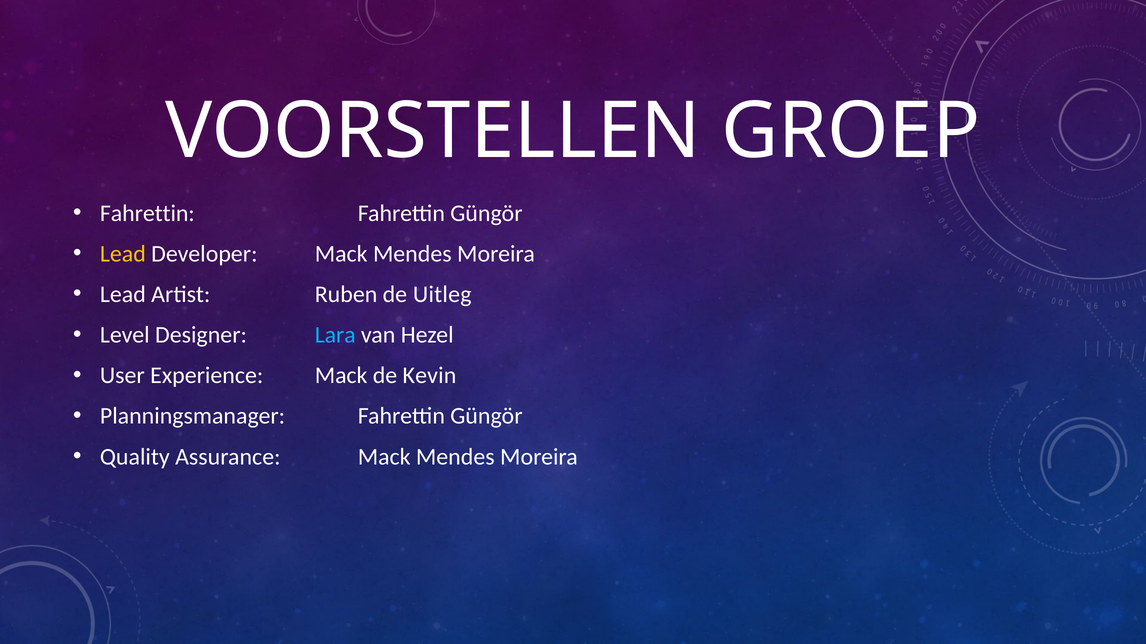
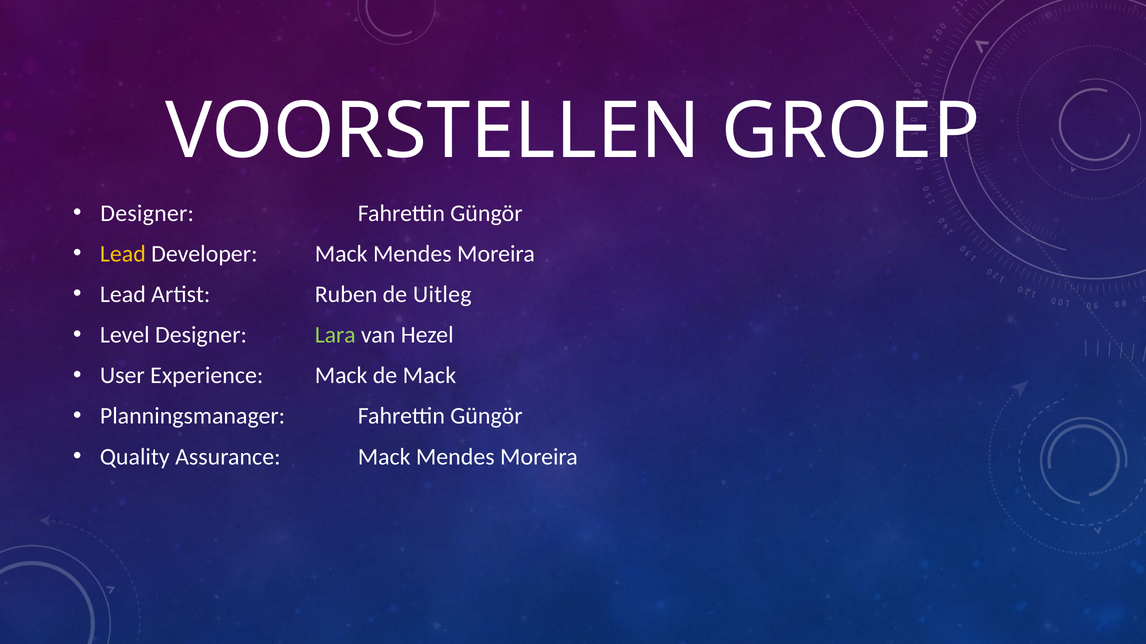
Fahrettin: Fahrettin -> Designer (147, 213)
Lara colour: light blue -> light green (335, 335)
de Kevin: Kevin -> Mack (429, 376)
